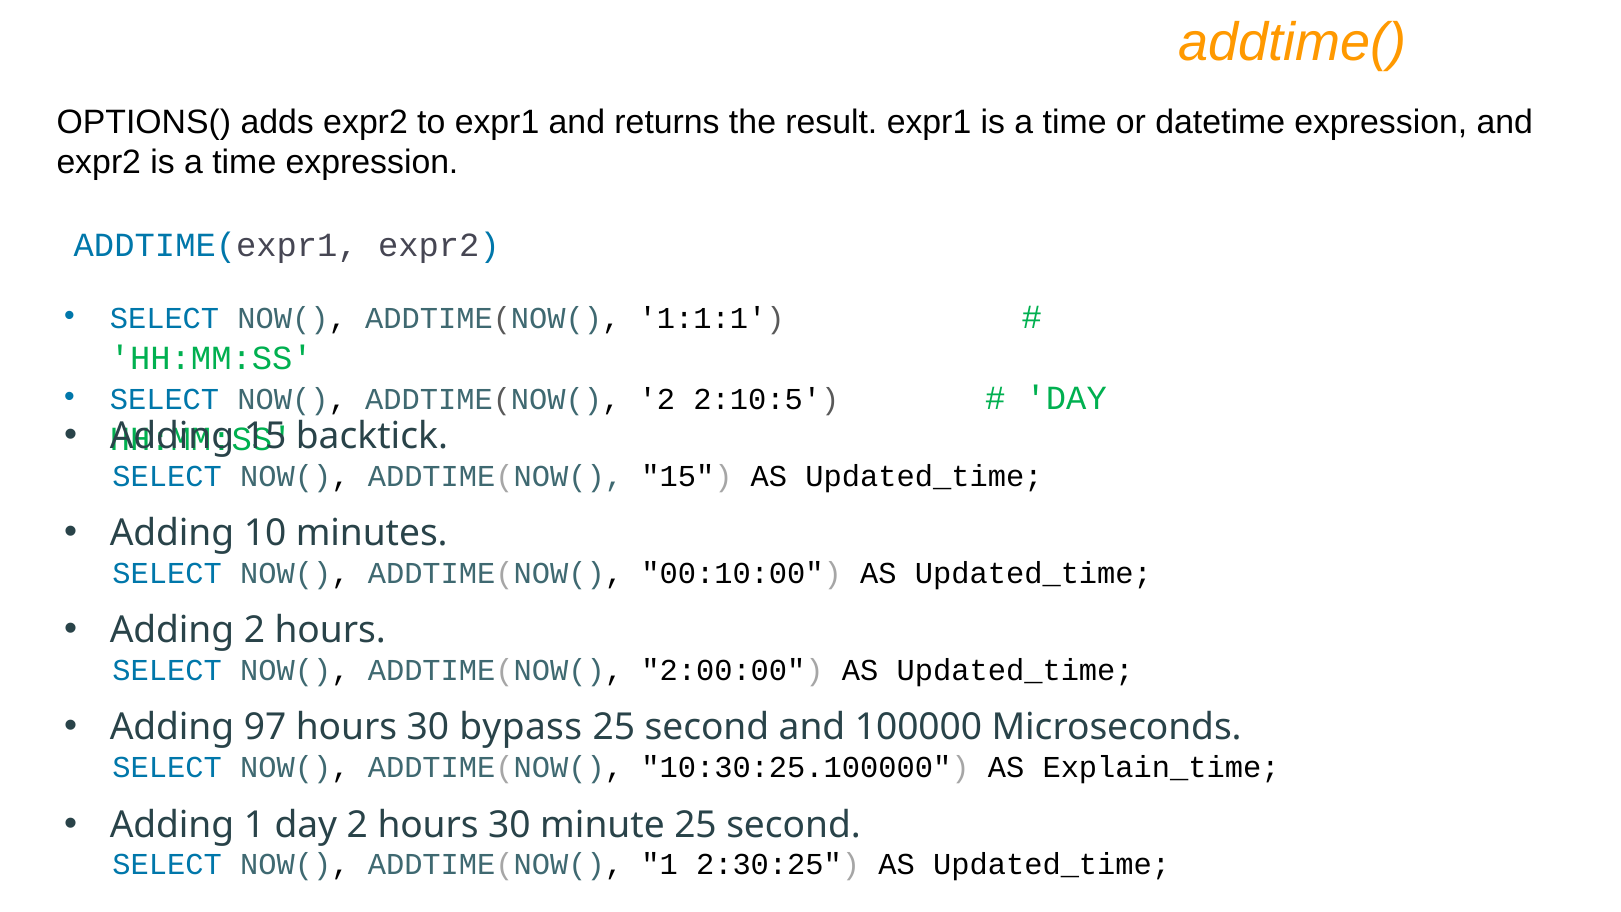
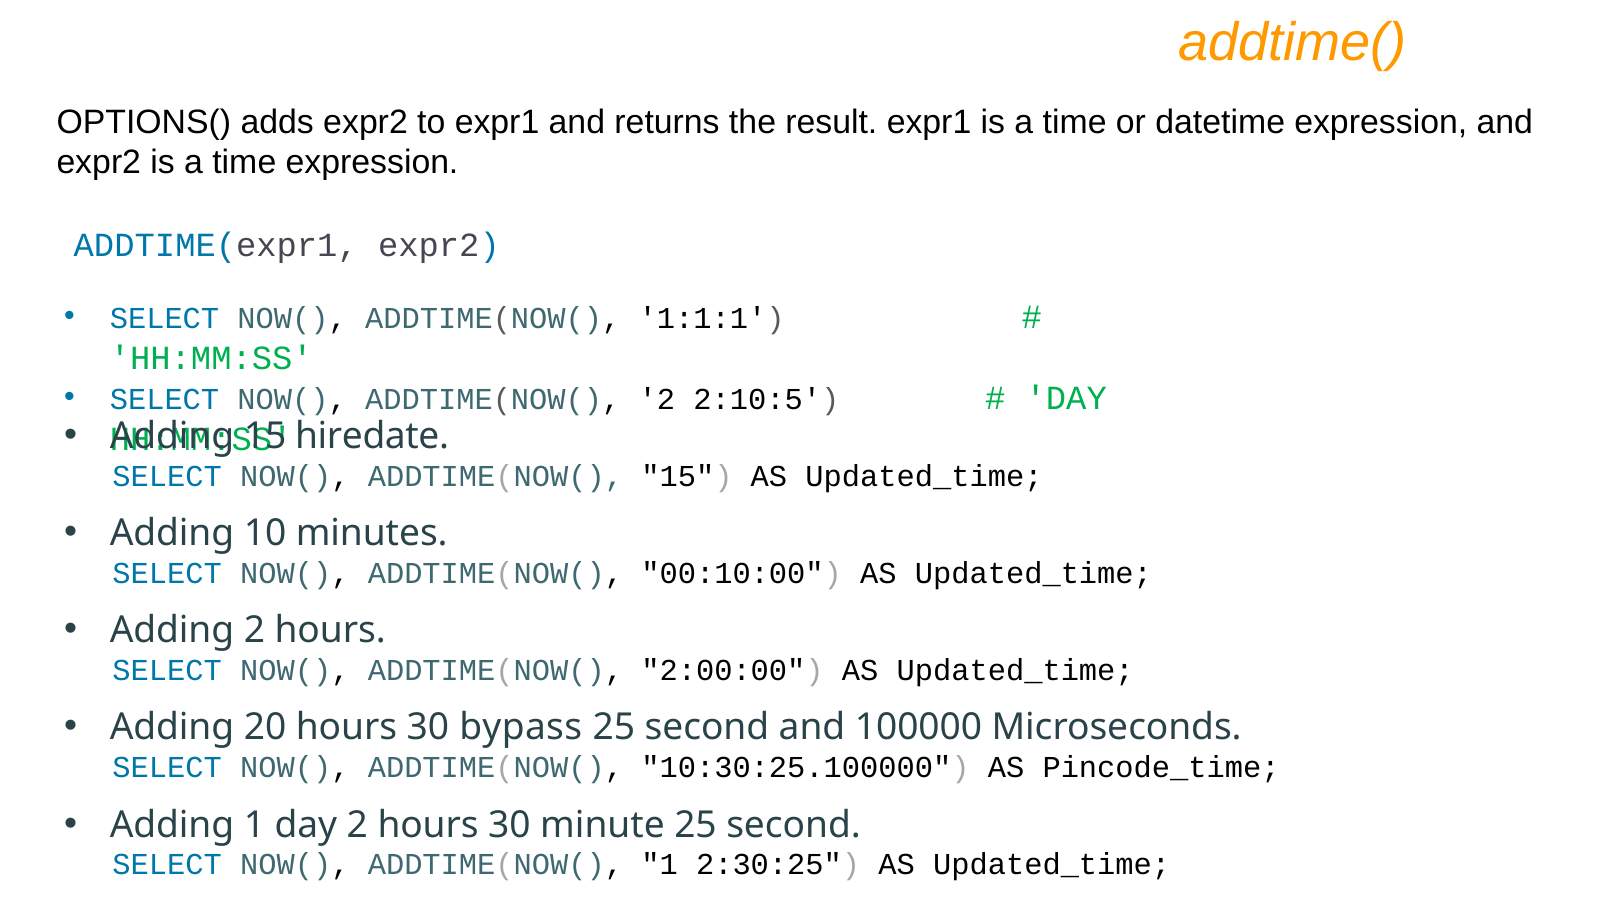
backtick: backtick -> hiredate (372, 436)
97: 97 -> 20 (265, 727)
Explain_time: Explain_time -> Pincode_time (1161, 768)
